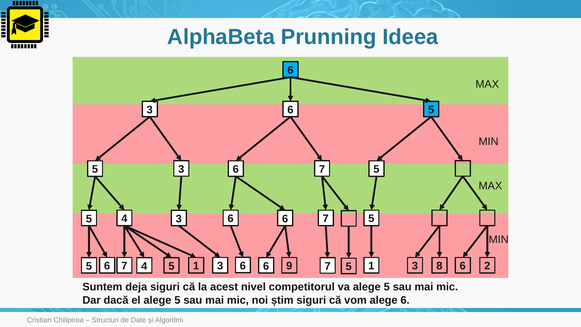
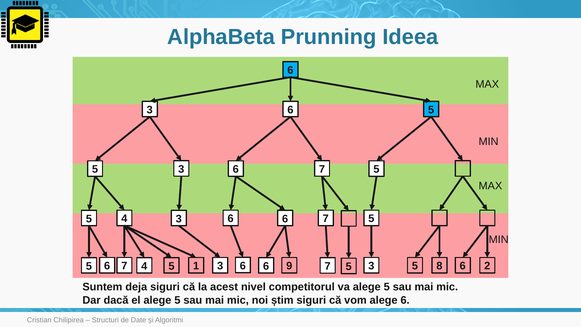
3 1: 1 -> 3 (371, 266)
1 6 3: 3 -> 5 (415, 266)
